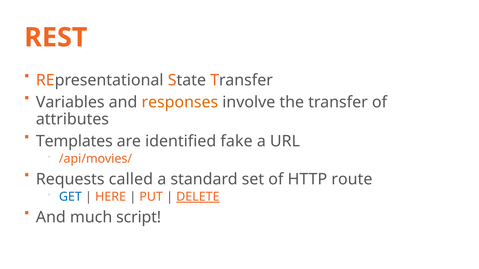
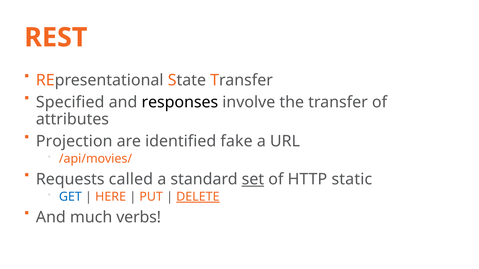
Variables: Variables -> Specified (70, 102)
responses colour: orange -> black (180, 102)
Templates: Templates -> Projection (74, 141)
set underline: none -> present (253, 179)
route: route -> static (352, 179)
script: script -> verbs (139, 218)
